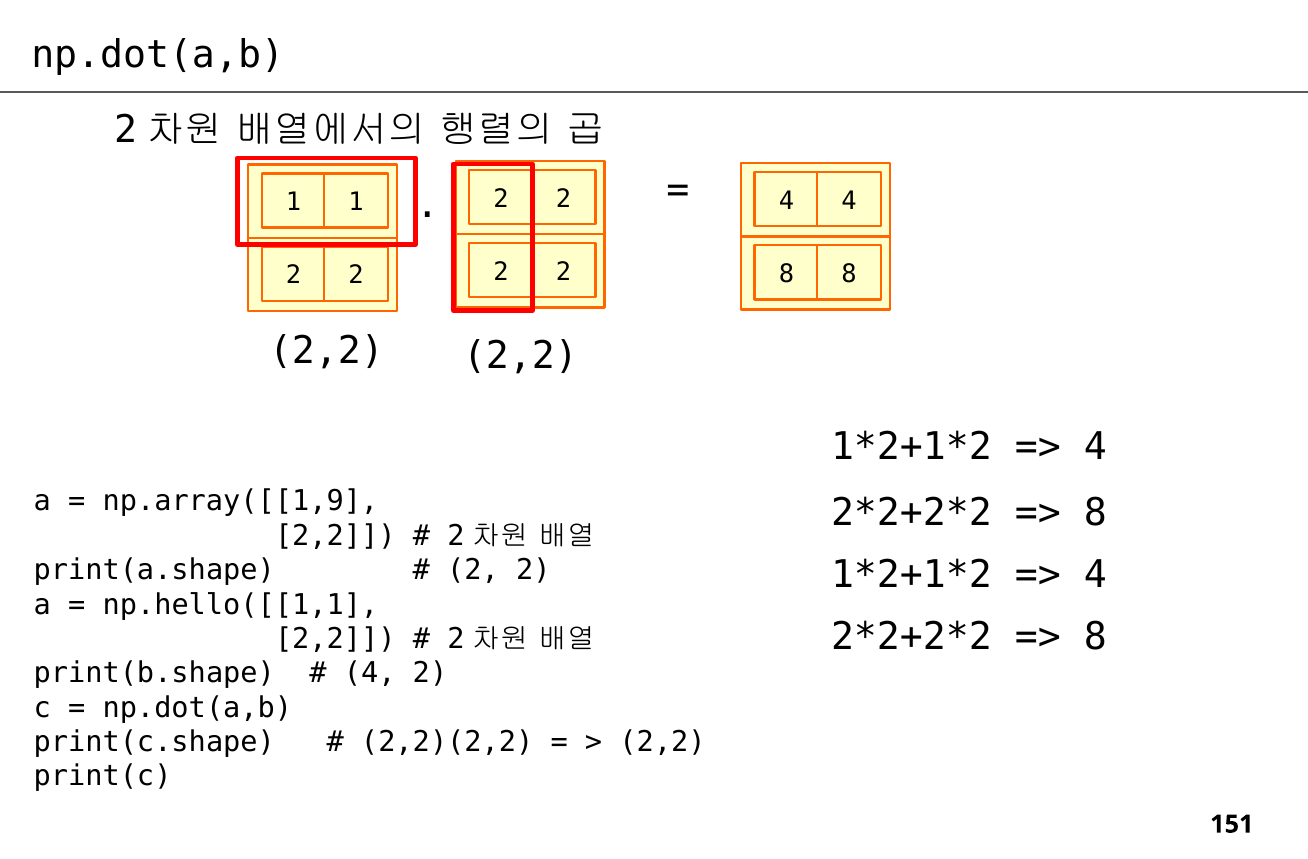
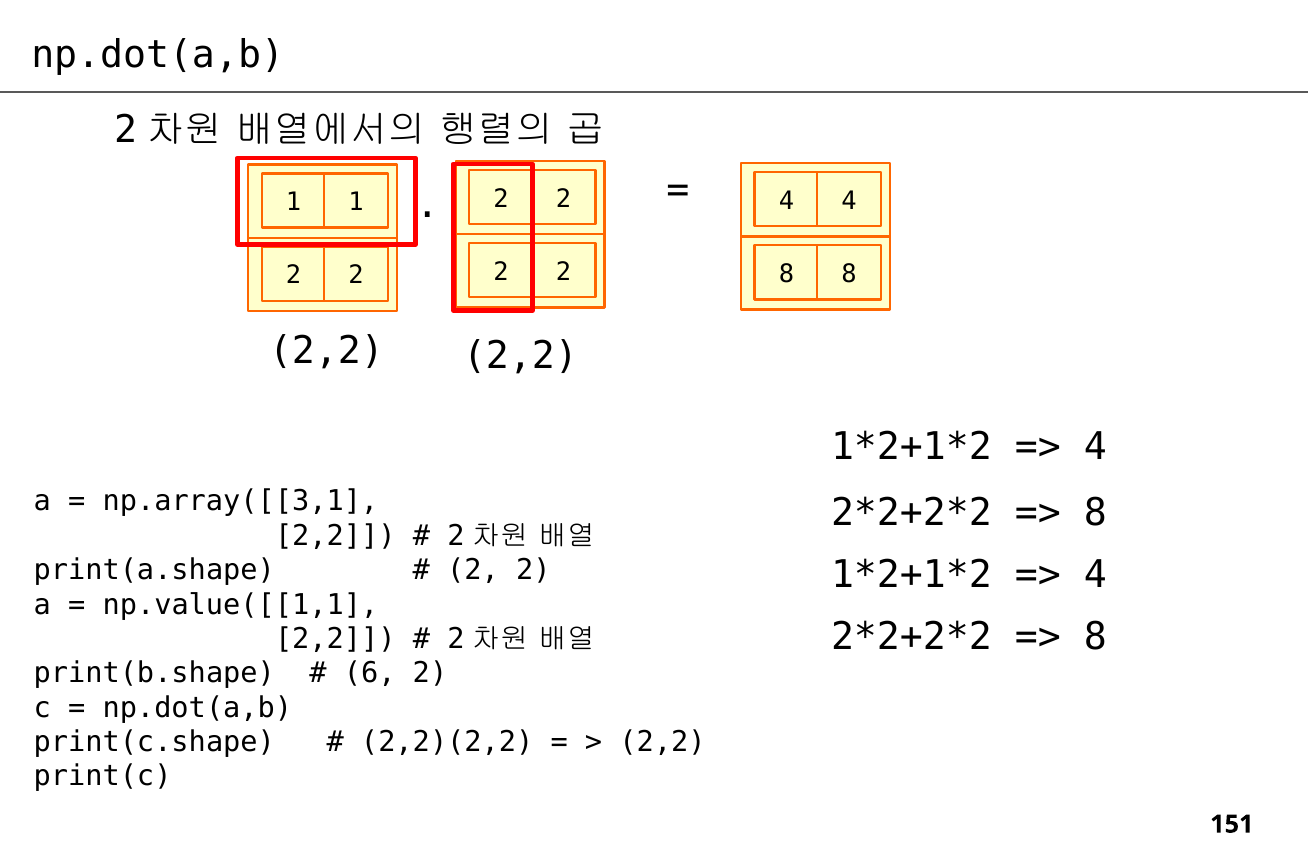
np.array([[1,9: np.array([[1,9 -> np.array([[3,1 (240, 502)
np.hello([[1,1: np.hello([[1,1 -> np.value([[1,1 (240, 605)
4: 4 -> 6 (370, 673)
